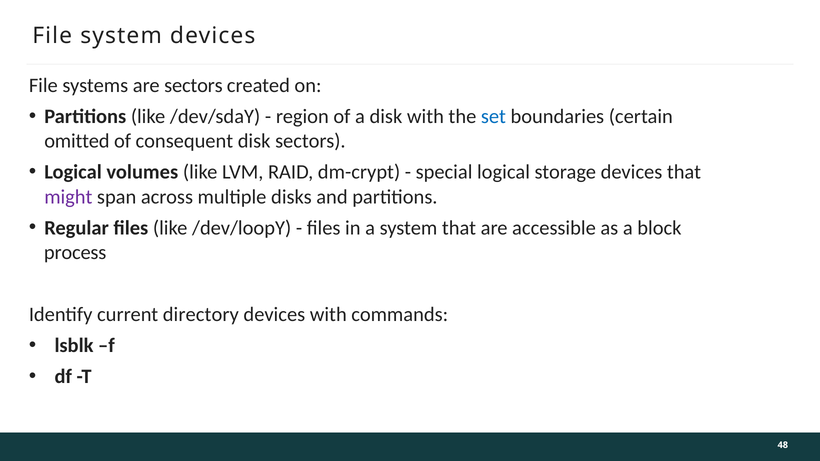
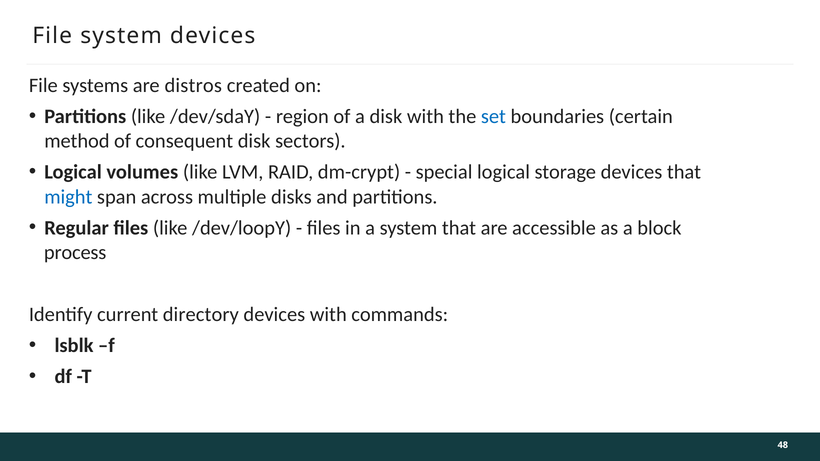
are sectors: sectors -> distros (193, 86)
omitted: omitted -> method (77, 141)
might colour: purple -> blue (68, 197)
